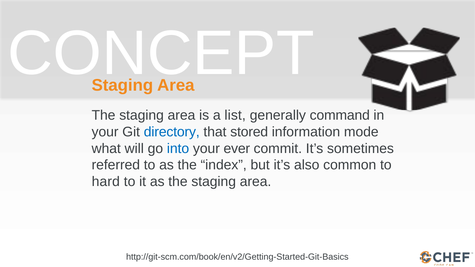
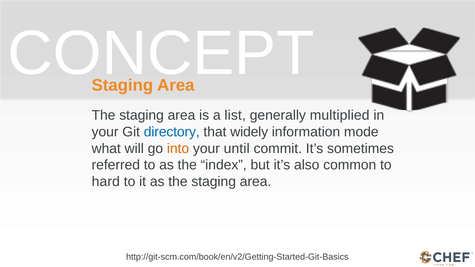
command: command -> multiplied (340, 115)
stored: stored -> widely (249, 132)
into colour: blue -> orange (178, 149)
ever: ever -> until (237, 149)
